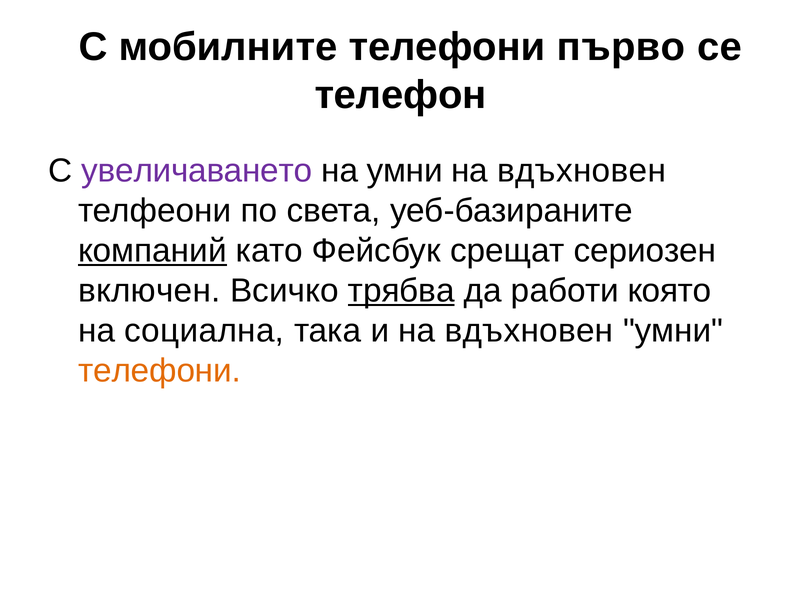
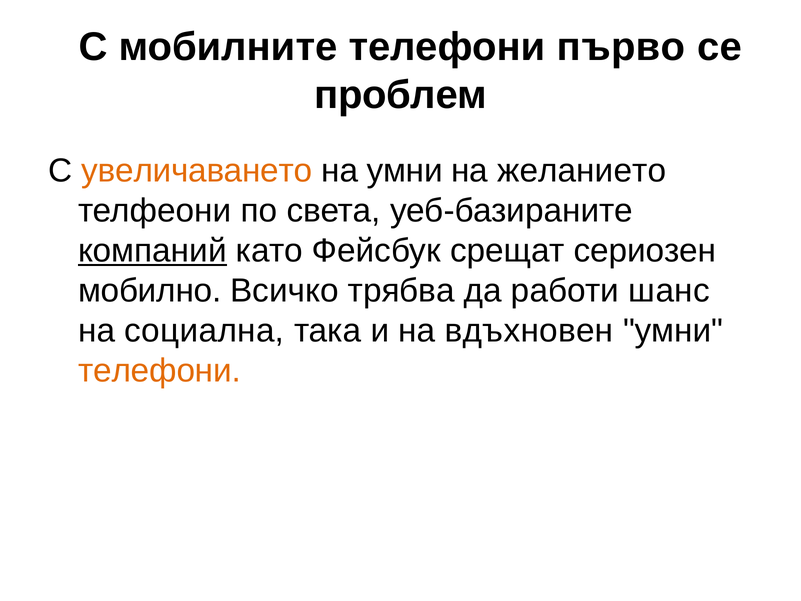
телефон: телефон -> проблем (401, 95)
увеличаването colour: purple -> orange (197, 171)
вдъхновен: вдъхновен -> желанието (582, 171)
включен: включен -> мобилно (150, 291)
трябва underline: present -> none (401, 291)
която: която -> шанс (669, 291)
